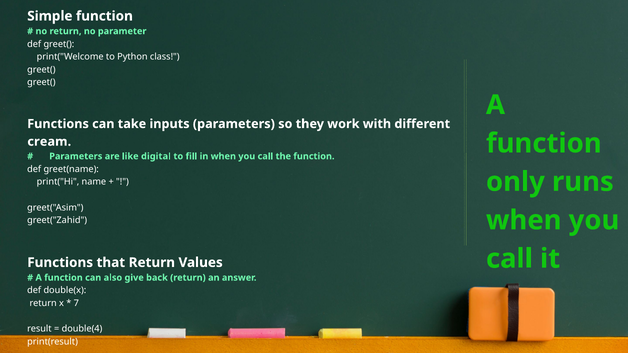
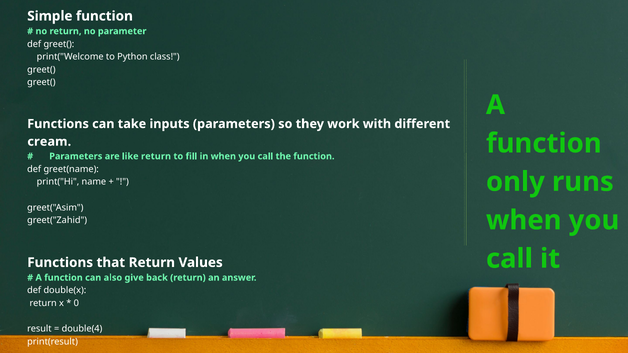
like digital: digital -> return (156, 156)
7: 7 -> 0 (76, 303)
